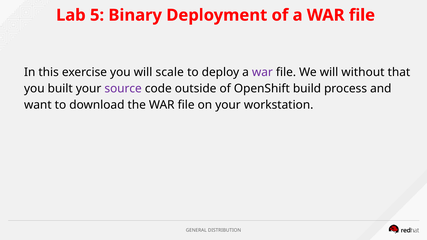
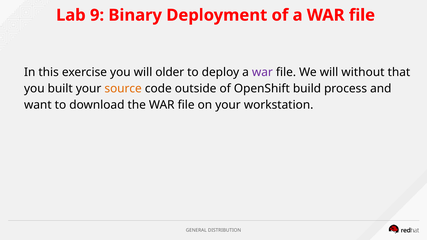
5: 5 -> 9 (97, 15)
scale: scale -> older (170, 72)
source colour: purple -> orange (123, 89)
